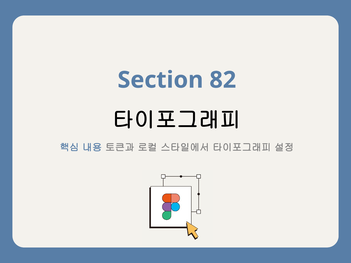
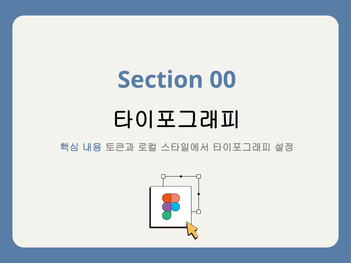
82: 82 -> 00 (223, 80)
